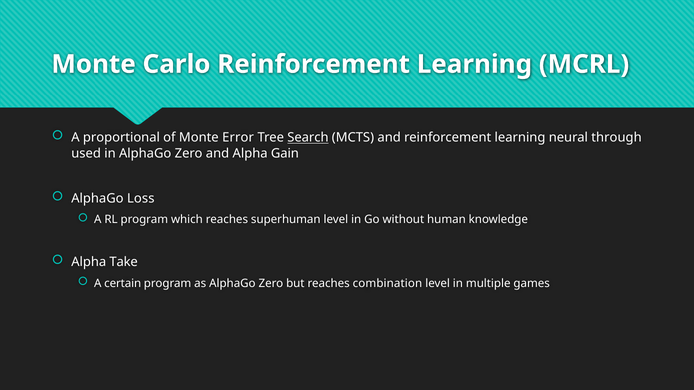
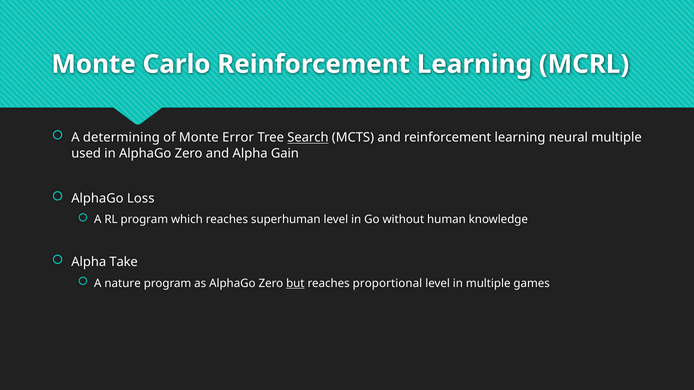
proportional: proportional -> determining (121, 138)
neural through: through -> multiple (617, 138)
certain: certain -> nature (123, 283)
but underline: none -> present (295, 283)
combination: combination -> proportional (387, 283)
